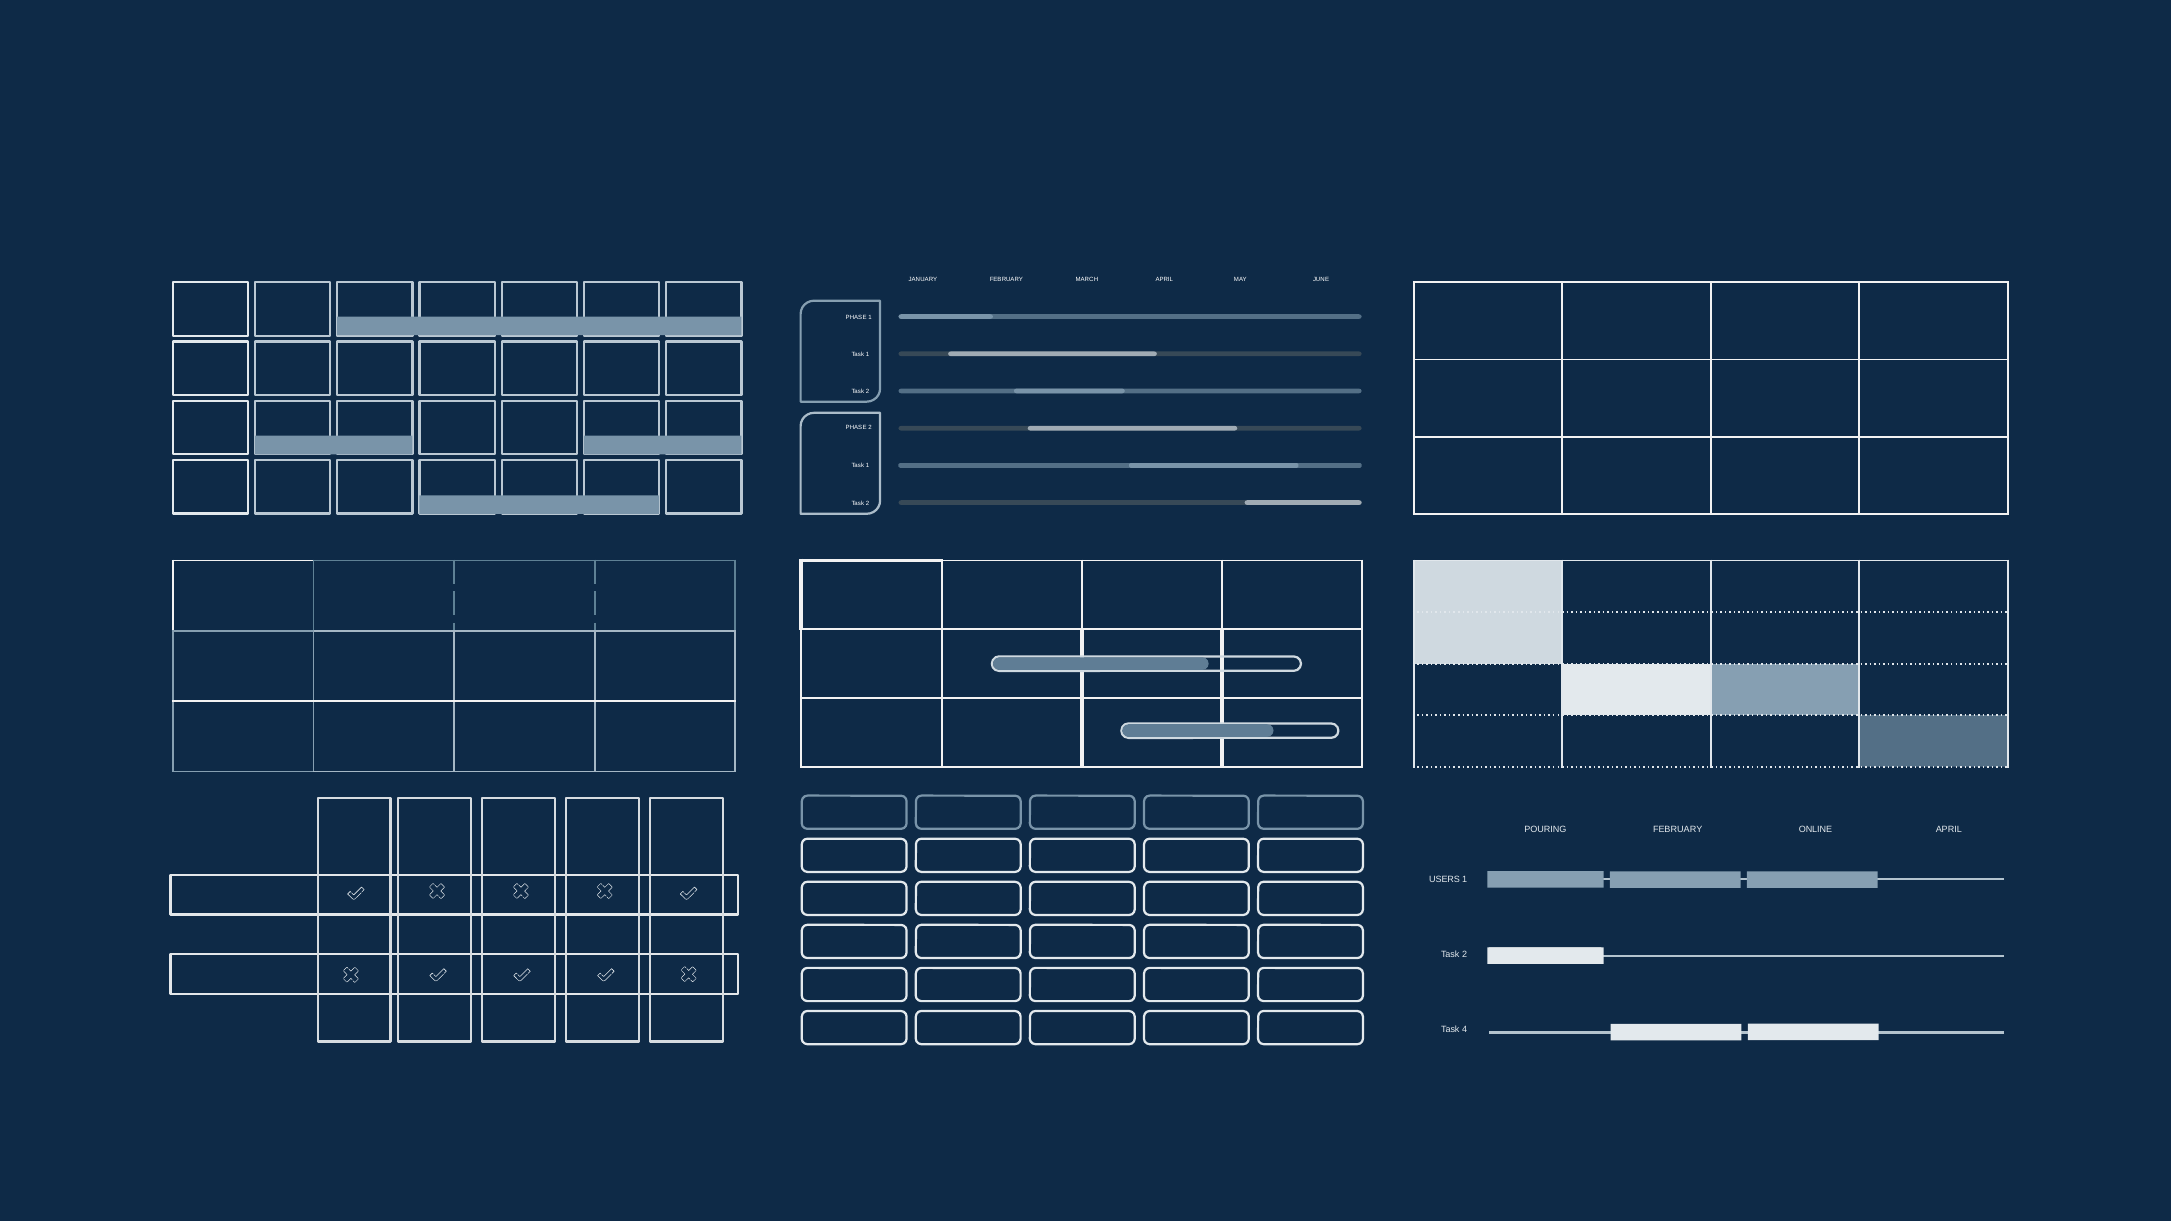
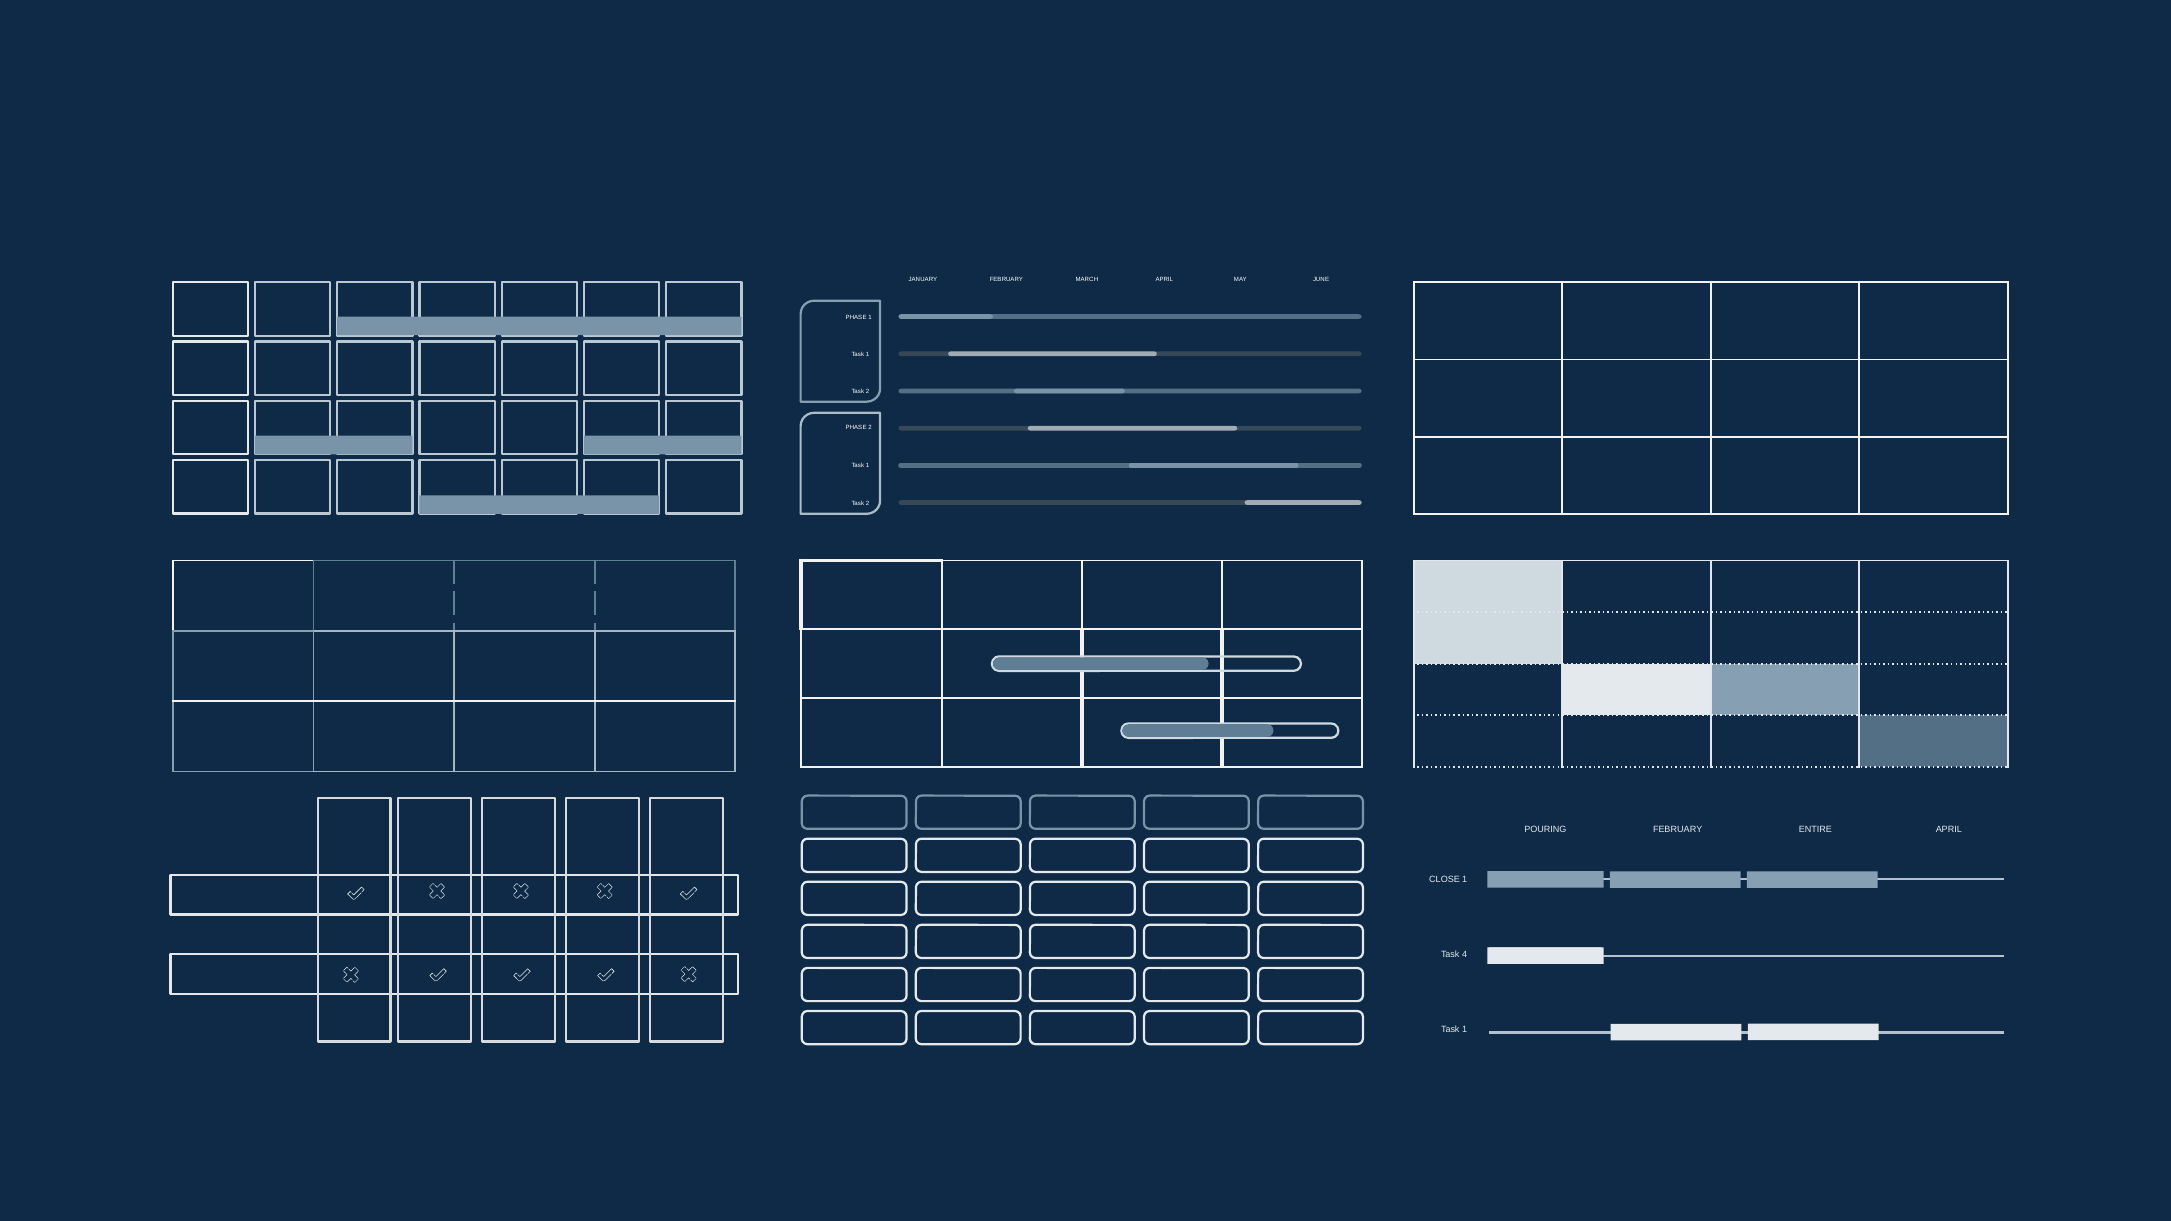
ONLINE: ONLINE -> ENTIRE (1815, 830)
USERS: USERS -> CLOSE (1445, 880)
2: 2 -> 4 (1465, 955)
4: 4 -> 1 (1465, 1030)
